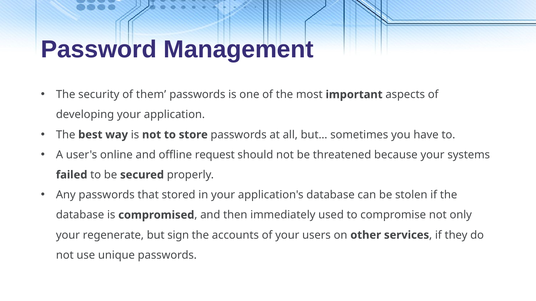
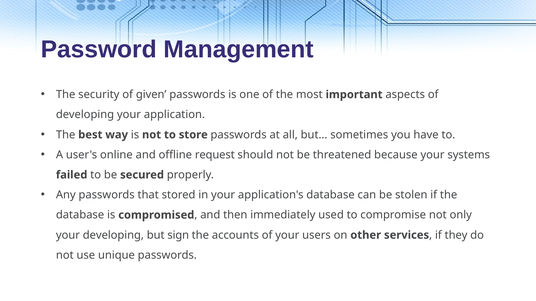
them: them -> given (151, 95)
your regenerate: regenerate -> developing (113, 235)
